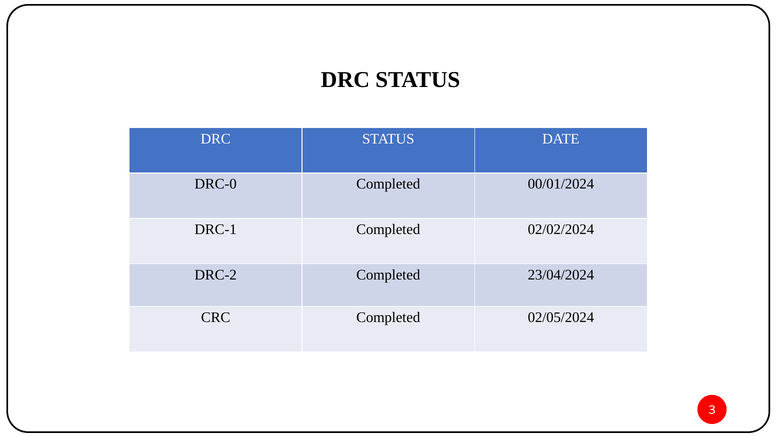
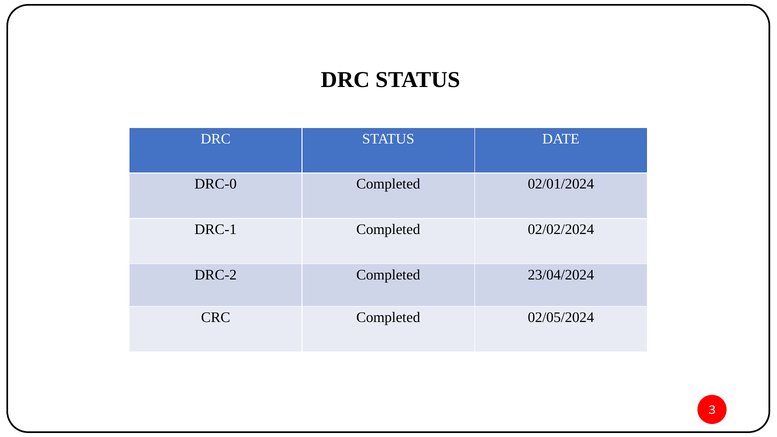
00/01/2024: 00/01/2024 -> 02/01/2024 (561, 184)
